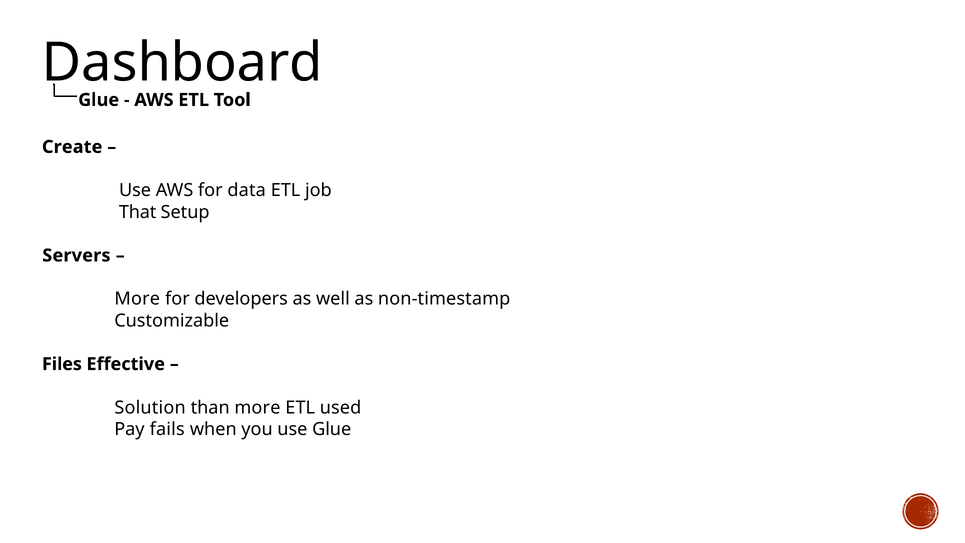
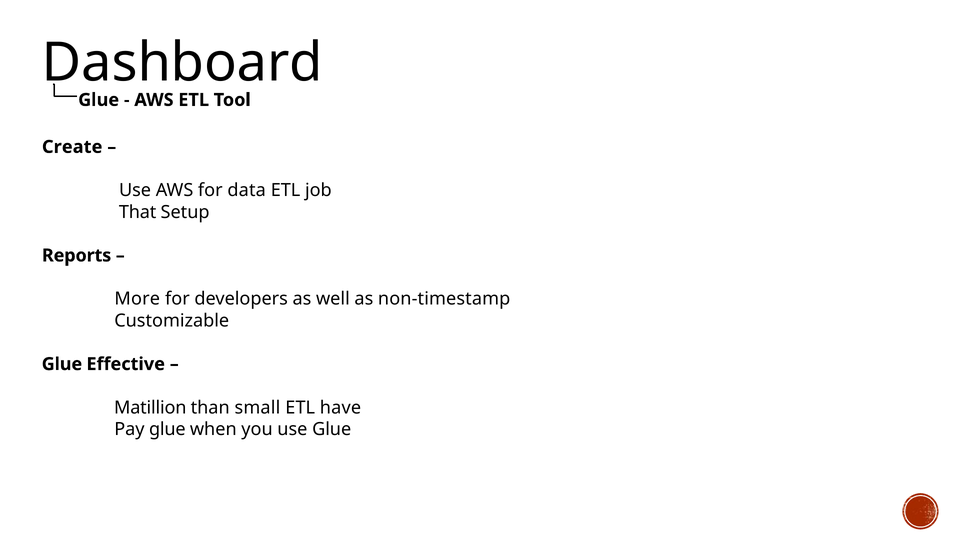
Servers: Servers -> Reports (77, 255)
Files: Files -> Glue (62, 364)
Solution: Solution -> Matillion (150, 407)
than more: more -> small (257, 407)
used: used -> have (340, 407)
Pay fails: fails -> glue (167, 429)
